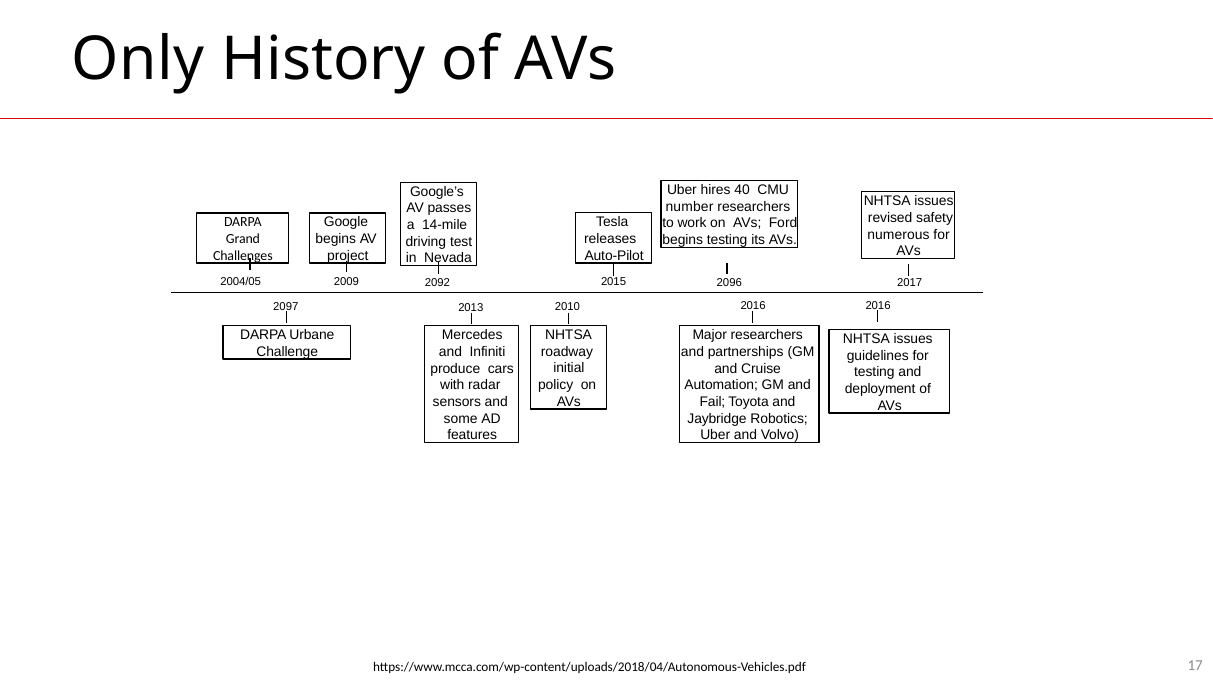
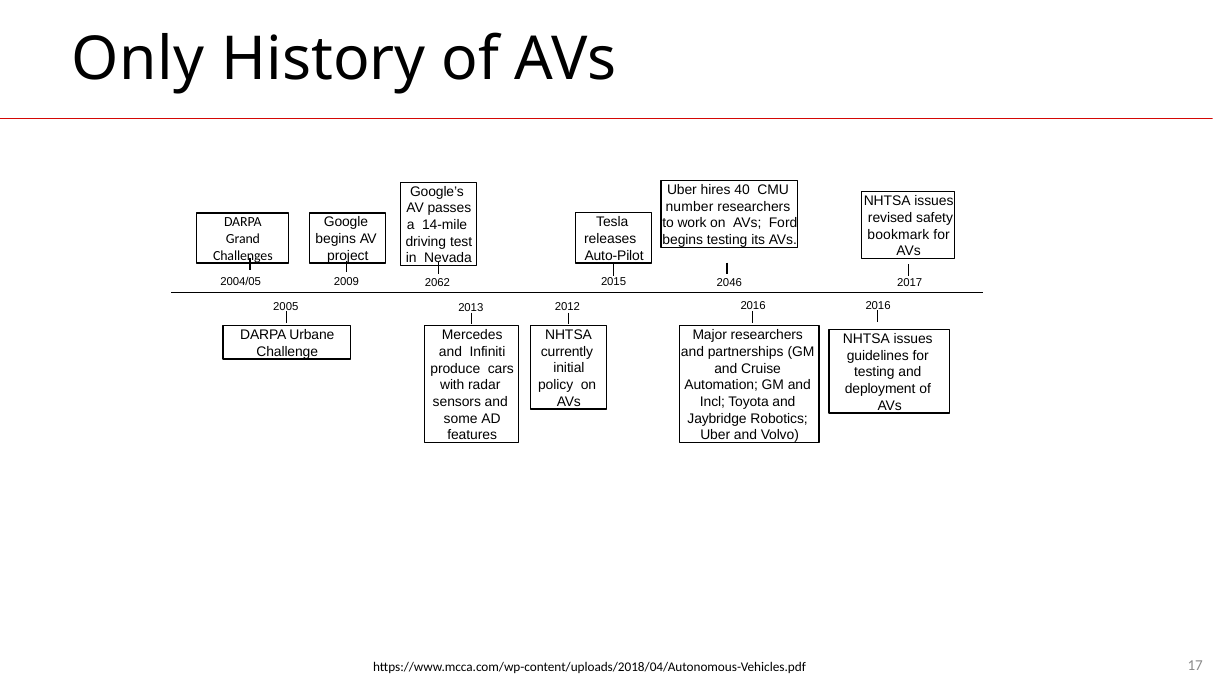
numerous: numerous -> bookmark (898, 235)
2092: 2092 -> 2062 (437, 283)
2096: 2096 -> 2046 (729, 283)
2010: 2010 -> 2012 (567, 306)
2097: 2097 -> 2005 (286, 307)
roadway: roadway -> currently (567, 352)
Fail: Fail -> Incl (712, 402)
